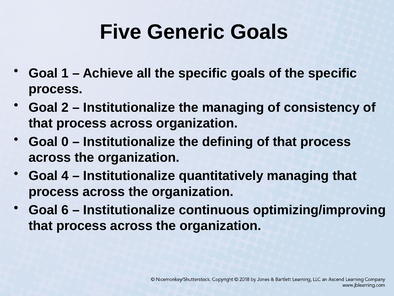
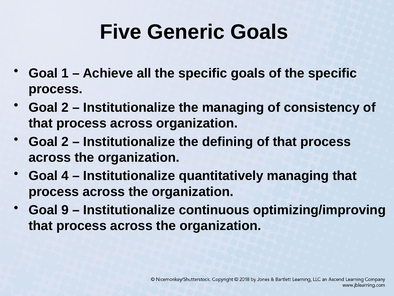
0: 0 -> 2 (65, 141)
6: 6 -> 9 (65, 210)
